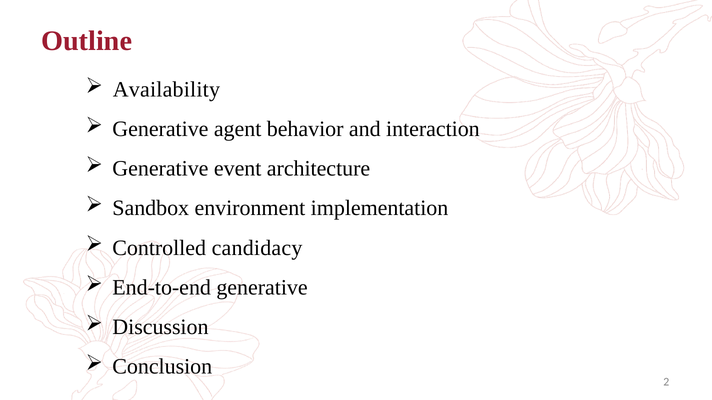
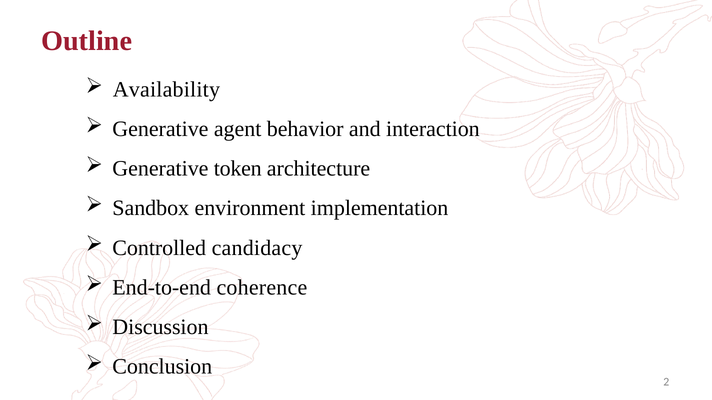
event: event -> token (238, 169)
End-to-end generative: generative -> coherence (262, 288)
